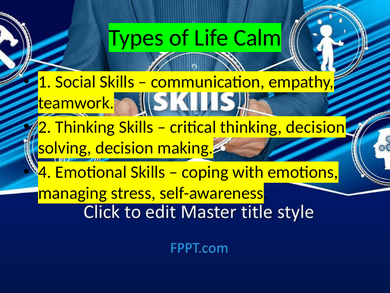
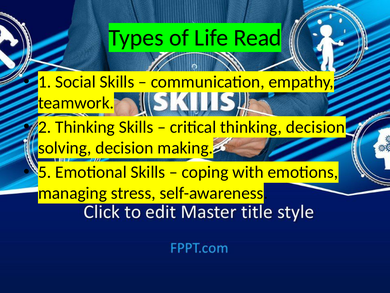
Calm: Calm -> Read (257, 38)
4: 4 -> 5 (45, 172)
